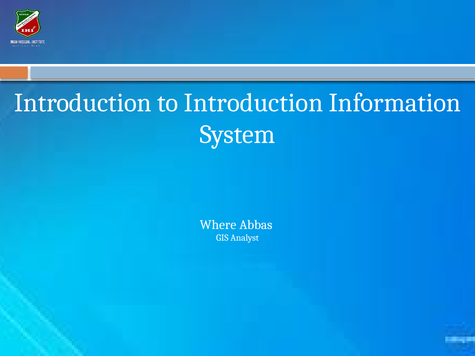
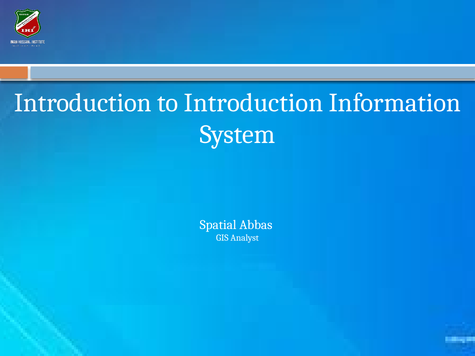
Where: Where -> Spatial (218, 225)
